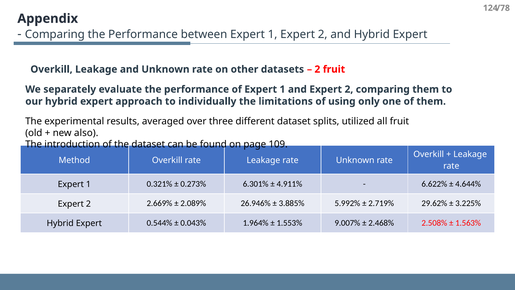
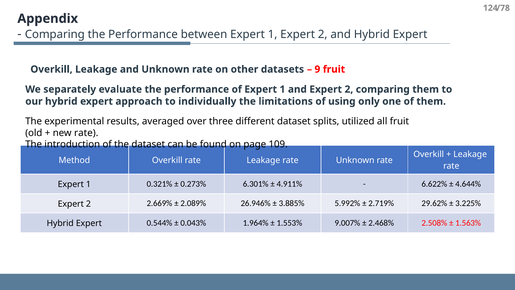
2: 2 -> 9 (317, 69)
new also: also -> rate (86, 133)
